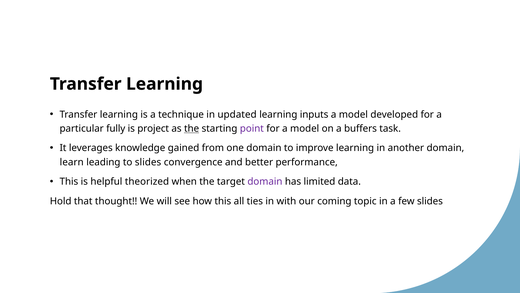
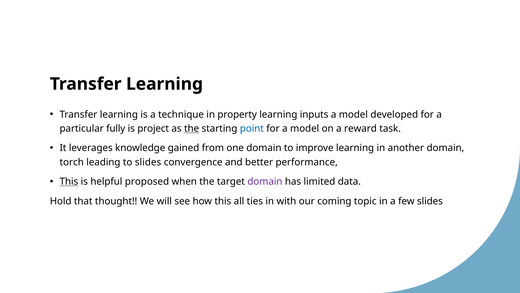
updated: updated -> property (237, 114)
point colour: purple -> blue (252, 128)
buffers: buffers -> reward (360, 128)
learn: learn -> torch (72, 162)
This underline: none -> present (69, 181)
theorized: theorized -> proposed (147, 181)
